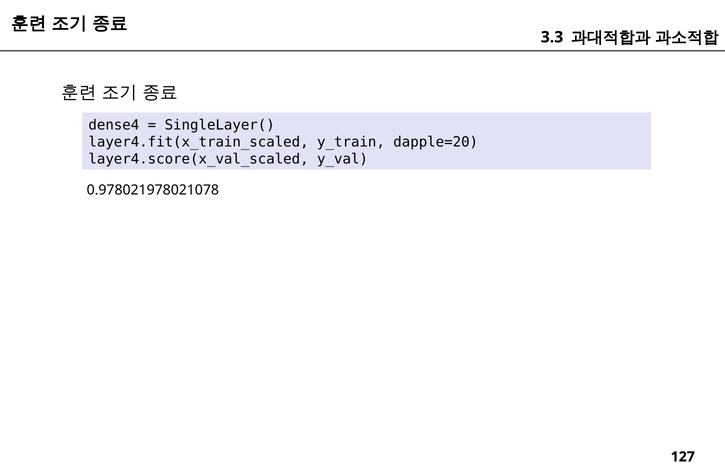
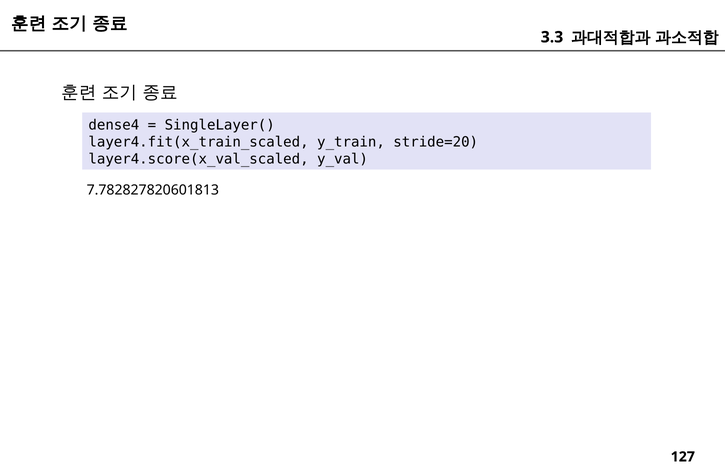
dapple=20: dapple=20 -> stride=20 (436, 142)
0.978021978021078: 0.978021978021078 -> 7.782827820601813 (153, 190)
